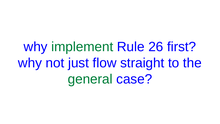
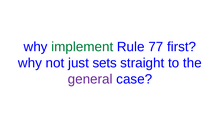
26: 26 -> 77 (156, 47)
flow: flow -> sets (105, 63)
general colour: green -> purple (90, 79)
